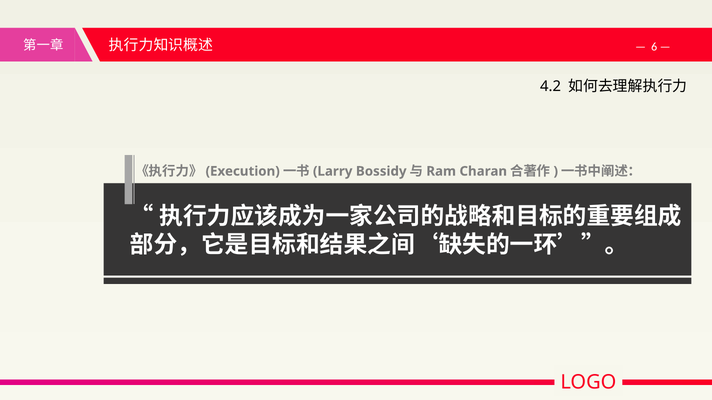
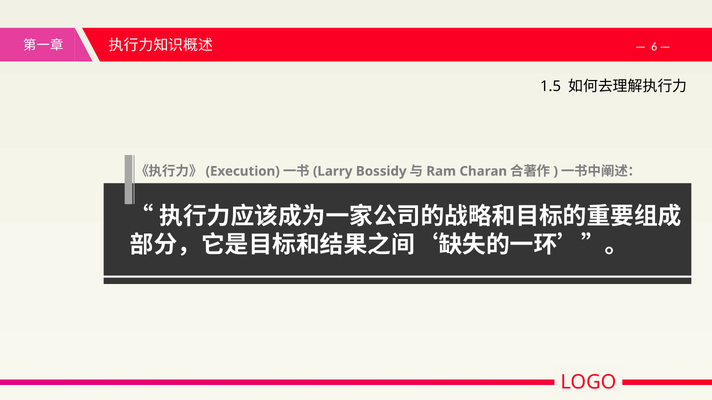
4.2: 4.2 -> 1.5 (551, 87)
